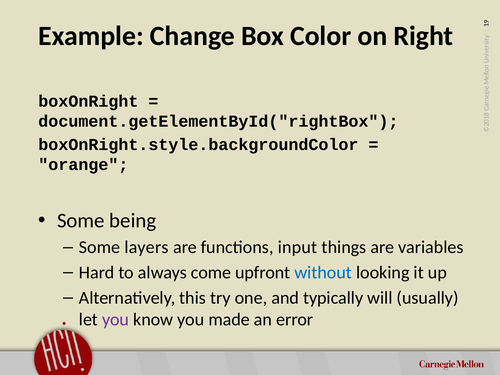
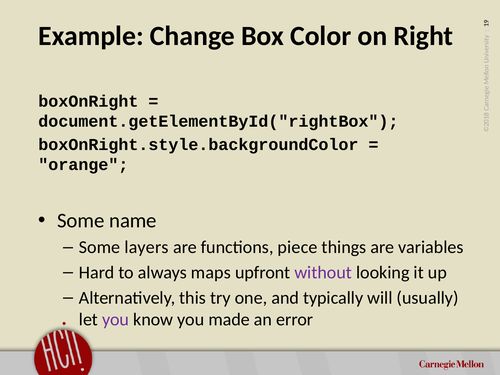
being: being -> name (133, 221)
input: input -> piece (298, 247)
come: come -> maps (211, 273)
without colour: blue -> purple (323, 273)
